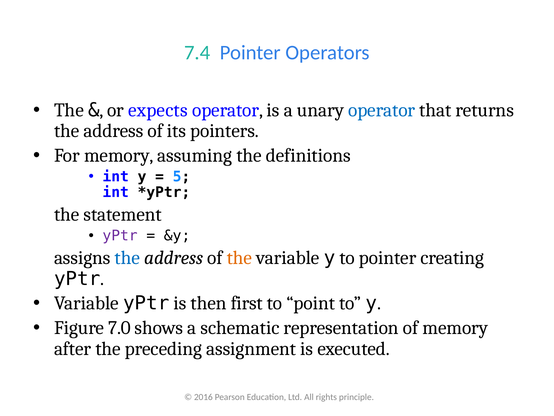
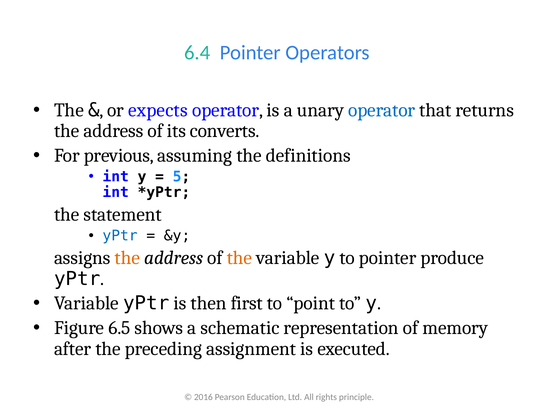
7.4: 7.4 -> 6.4 (197, 53)
pointers: pointers -> converts (225, 131)
For memory: memory -> previous (119, 155)
yPtr colour: purple -> blue (120, 236)
the colour: blue -> orange (127, 258)
creating: creating -> produce (452, 258)
7.0: 7.0 -> 6.5 (119, 328)
